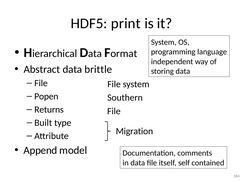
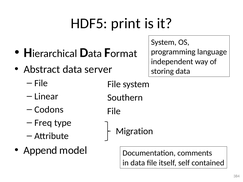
brittle: brittle -> server (98, 69)
Popen: Popen -> Linear (46, 96)
Returns: Returns -> Codons (49, 110)
Built: Built -> Freq (43, 123)
